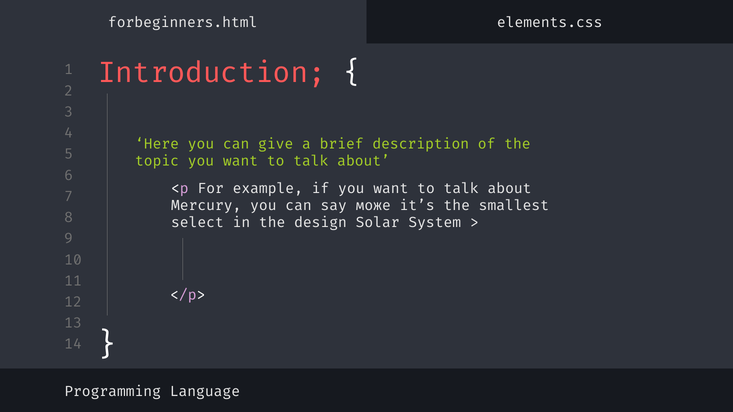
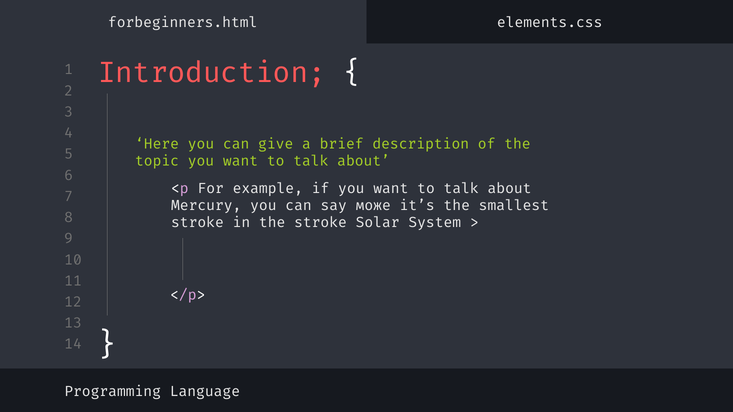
select: select -> stroke (197, 223)
the design: design -> stroke (320, 223)
